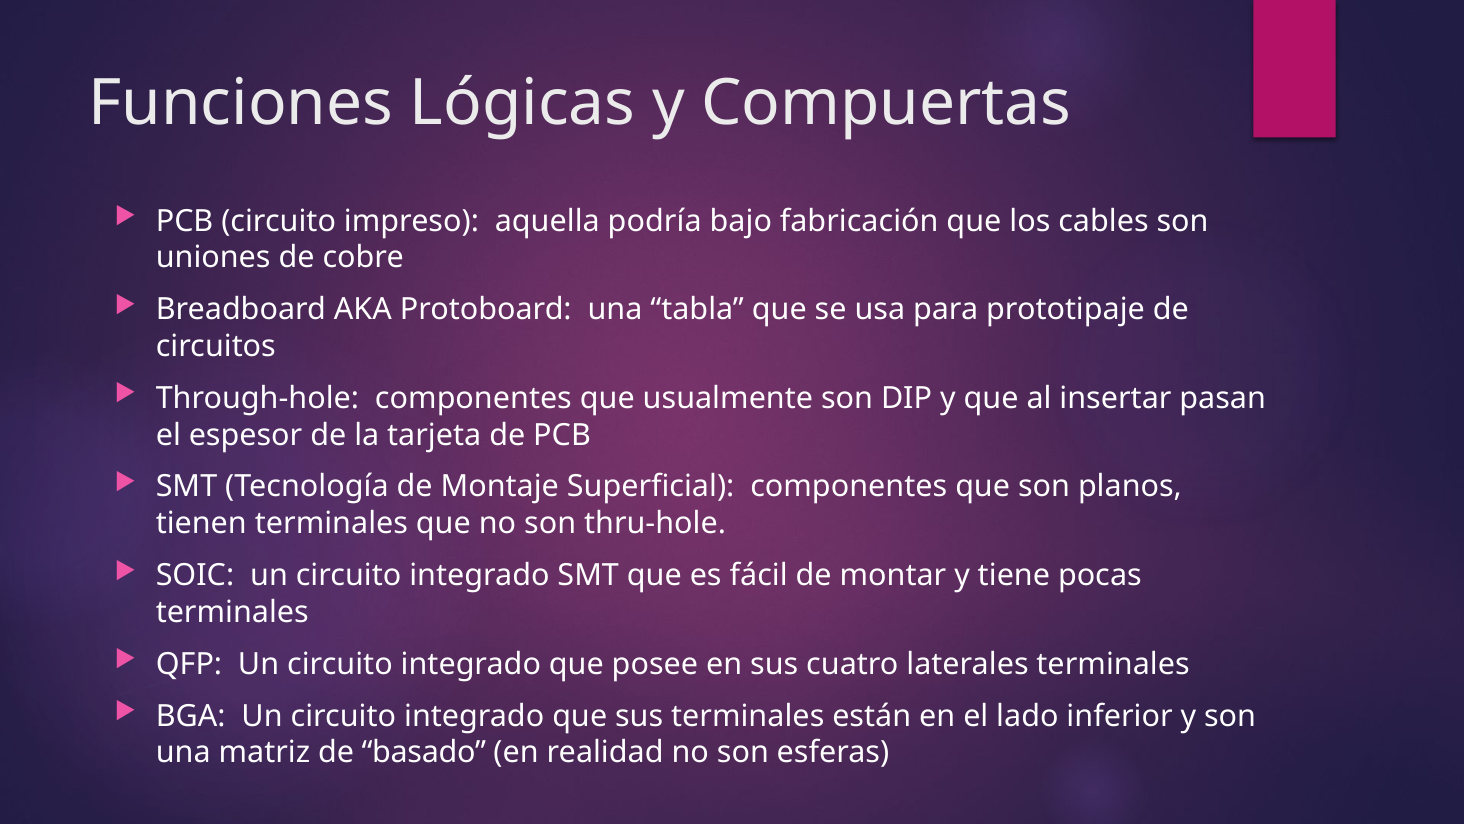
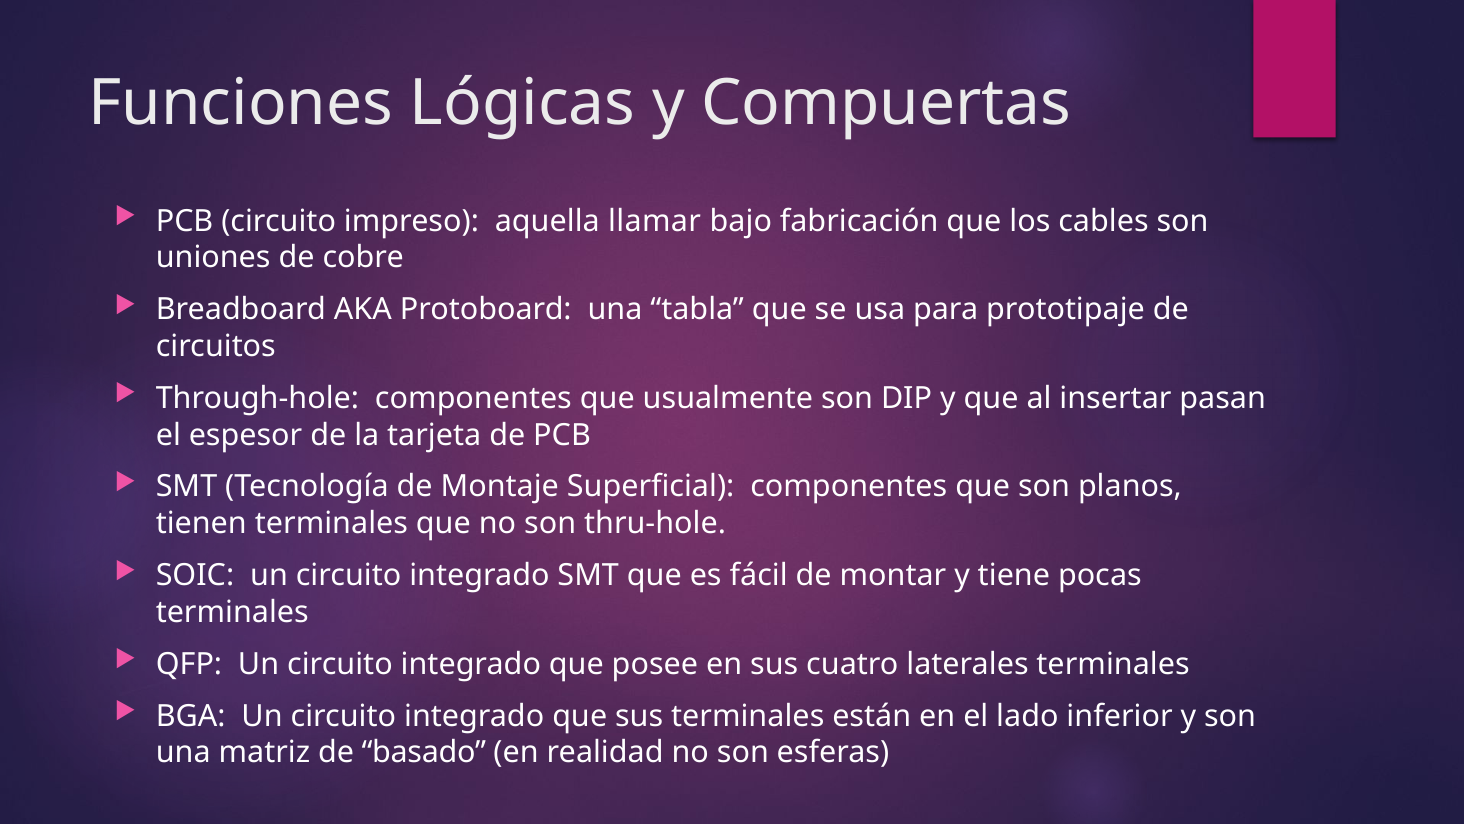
podría: podría -> llamar (655, 221)
